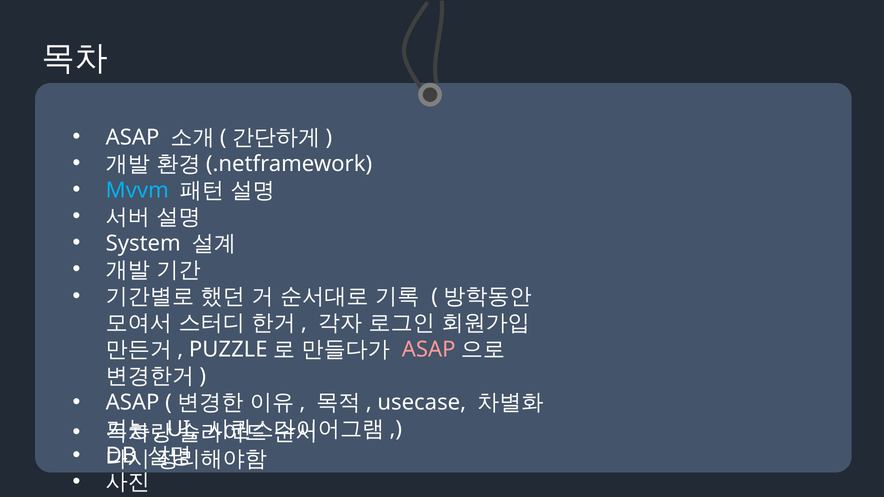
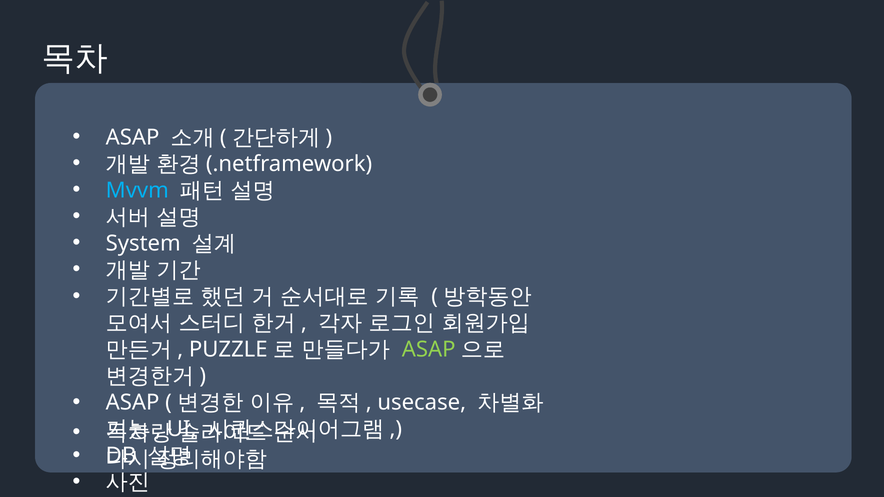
ASAP colour: pink -> light green (429, 350)
